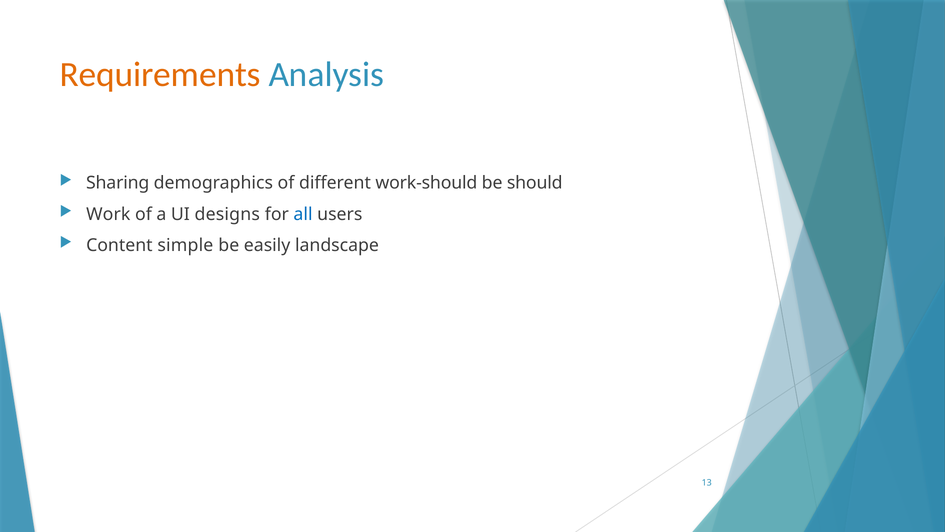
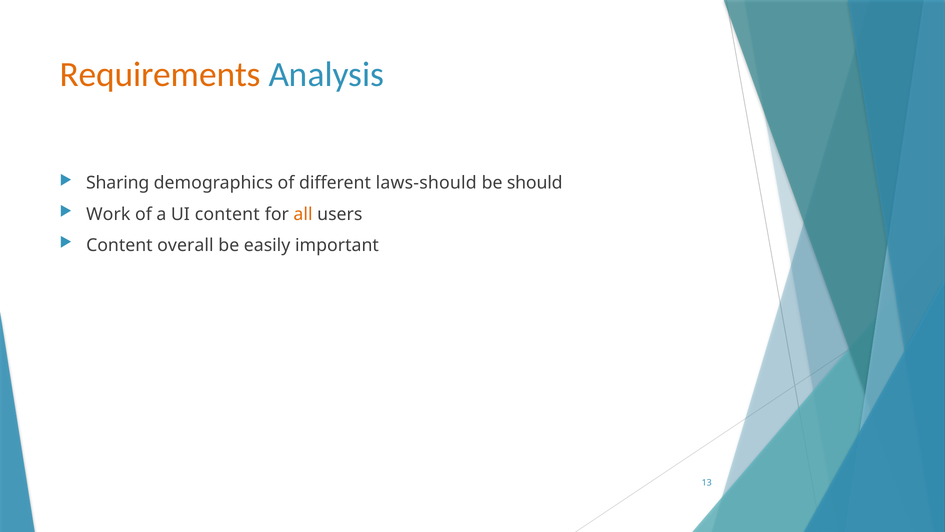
work-should: work-should -> laws-should (426, 183)
UI designs: designs -> content (227, 214)
all colour: blue -> orange (303, 214)
simple: simple -> overall (185, 245)
landscape: landscape -> important (337, 245)
